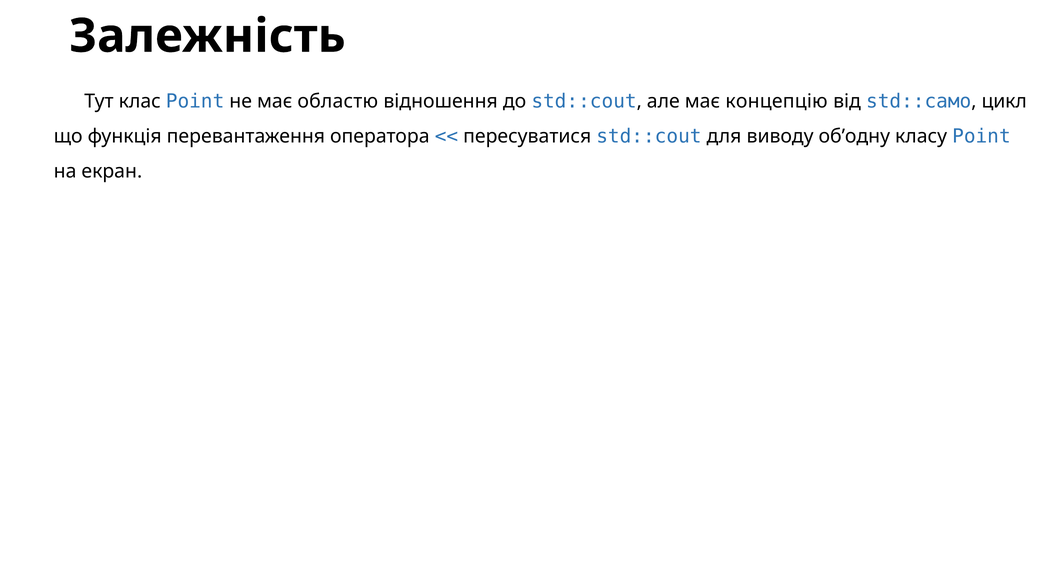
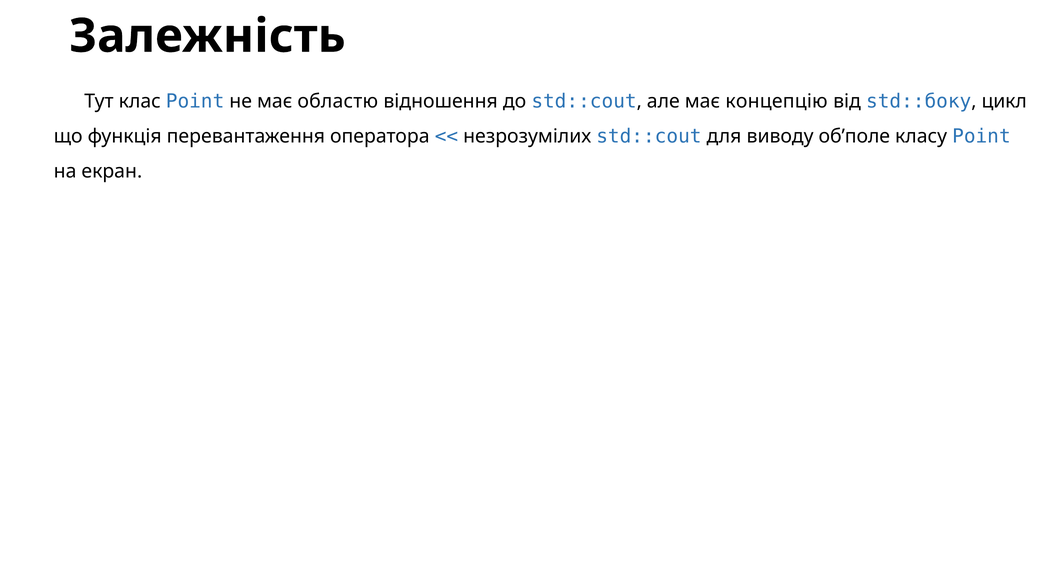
std::само: std::само -> std::боку (919, 102)
пересуватися: пересуватися -> незрозумілих (527, 137)
об’одну: об’одну -> об’поле (854, 137)
